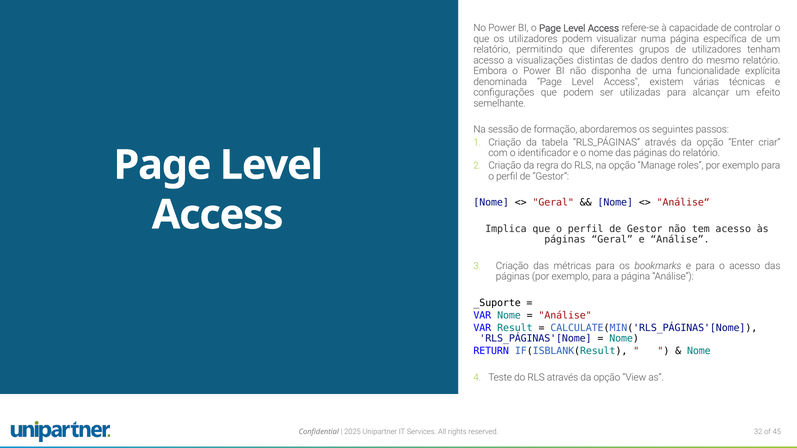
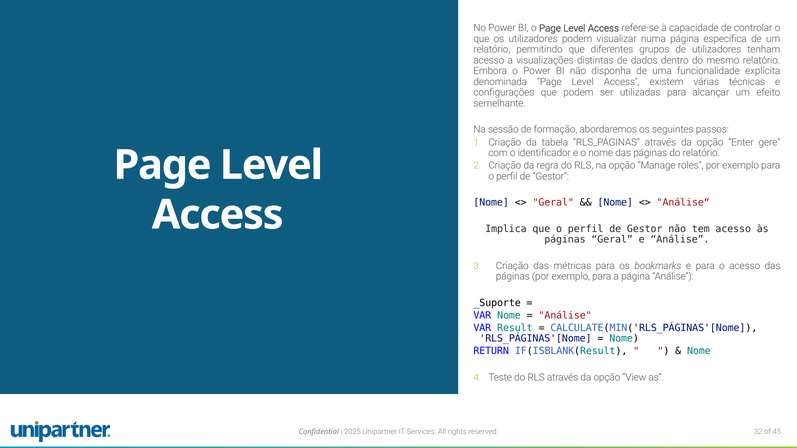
criar: criar -> gere (769, 142)
